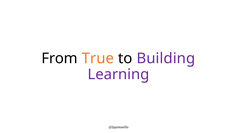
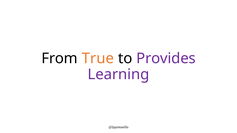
Building: Building -> Provides (166, 59)
